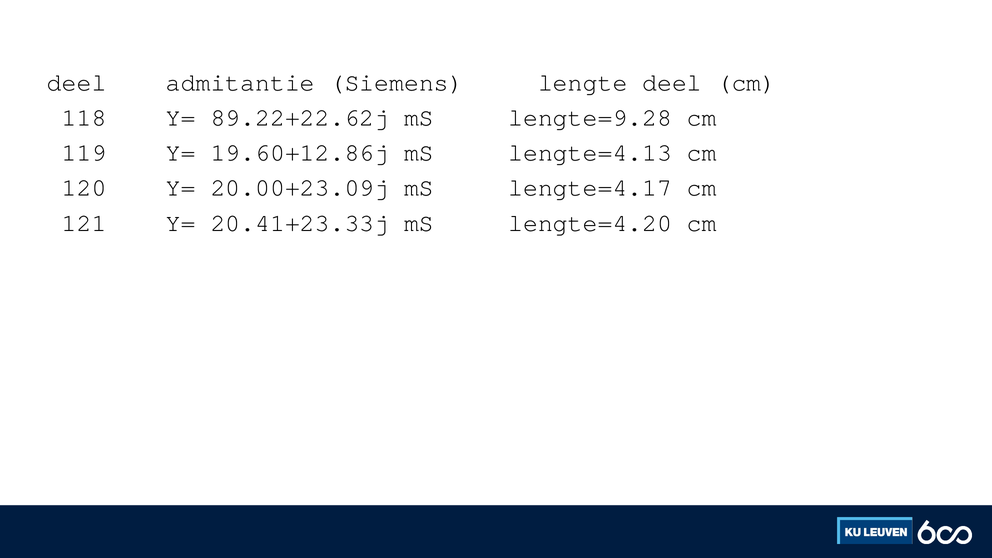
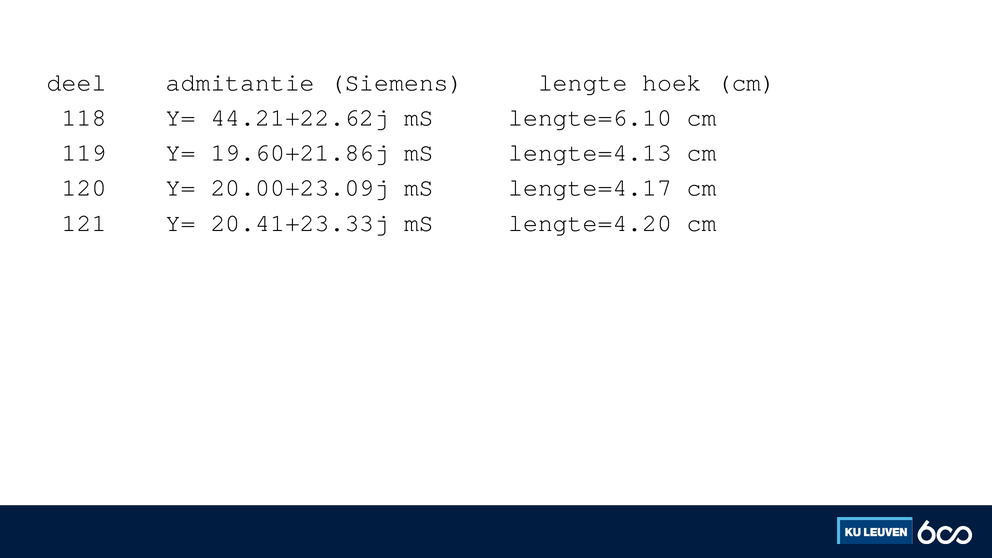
lengte deel: deel -> hoek (672, 82)
89.22+22.62j: 89.22+22.62j -> 44.21+22.62j (300, 118)
lengte=9.28: lengte=9.28 -> lengte=6.10 (590, 118)
19.60+12.86j: 19.60+12.86j -> 19.60+21.86j (300, 153)
